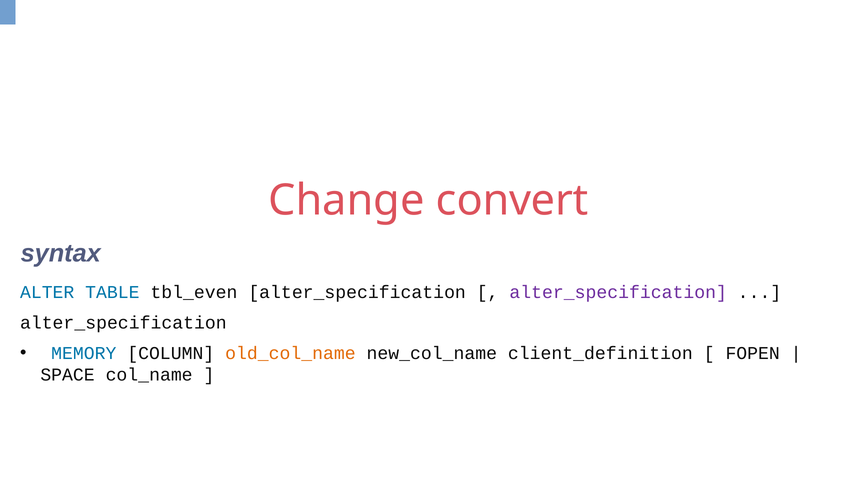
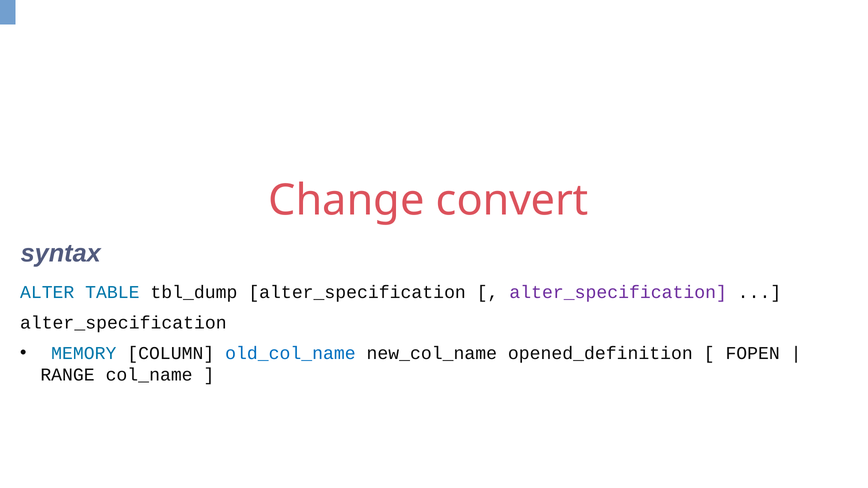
tbl_even: tbl_even -> tbl_dump (194, 293)
old_col_name colour: orange -> blue (290, 353)
client_definition: client_definition -> opened_definition (600, 353)
SPACE: SPACE -> RANGE (68, 375)
